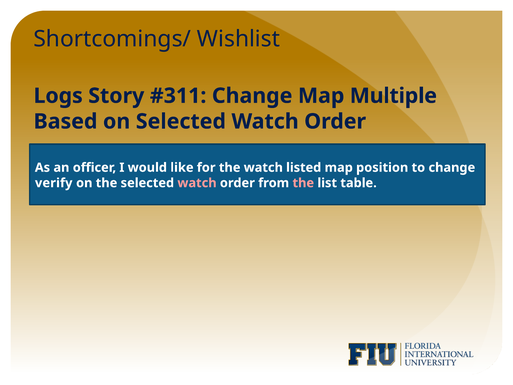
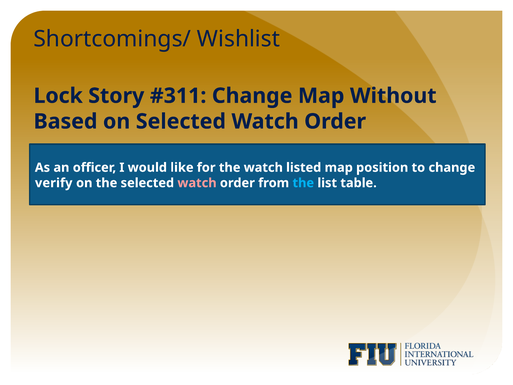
Logs: Logs -> Lock (58, 96)
Multiple: Multiple -> Without (393, 96)
the colour: pink -> light blue (303, 183)
